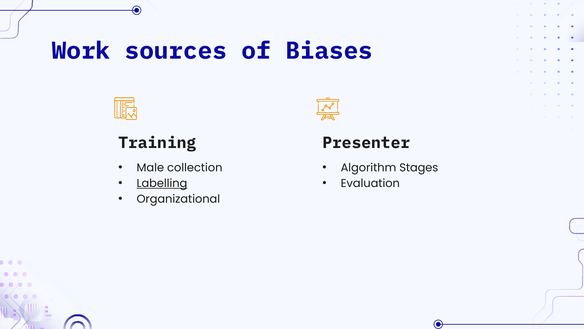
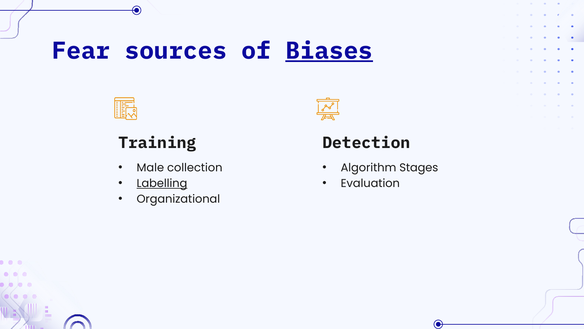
Work: Work -> Fear (81, 51)
Biases underline: none -> present (329, 51)
Presenter: Presenter -> Detection (366, 143)
